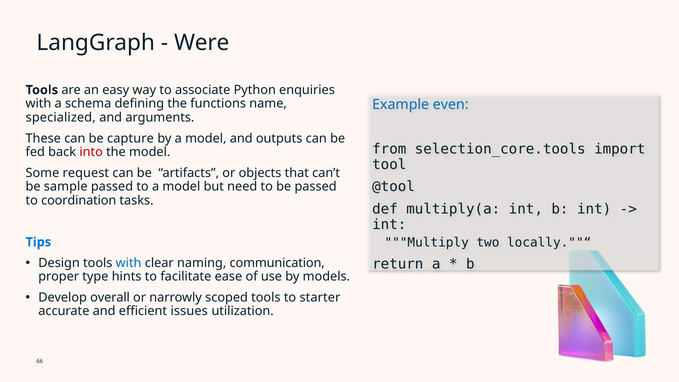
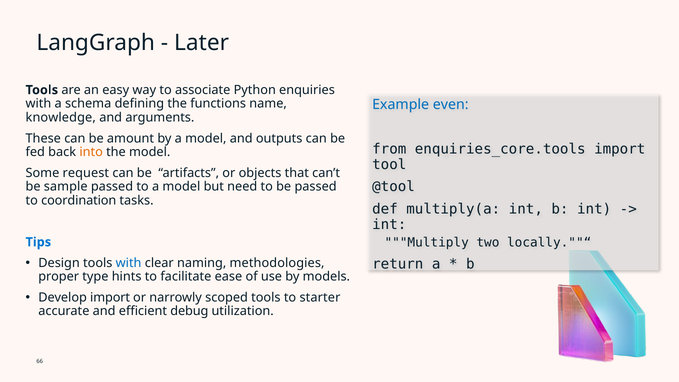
Were: Were -> Later (202, 43)
specialized: specialized -> knowledge (61, 117)
capture: capture -> amount (131, 138)
selection_core.tools: selection_core.tools -> enquiries_core.tools (500, 149)
into colour: red -> orange (91, 152)
communication: communication -> methodologies (277, 263)
Develop overall: overall -> import (110, 297)
issues: issues -> debug (189, 311)
